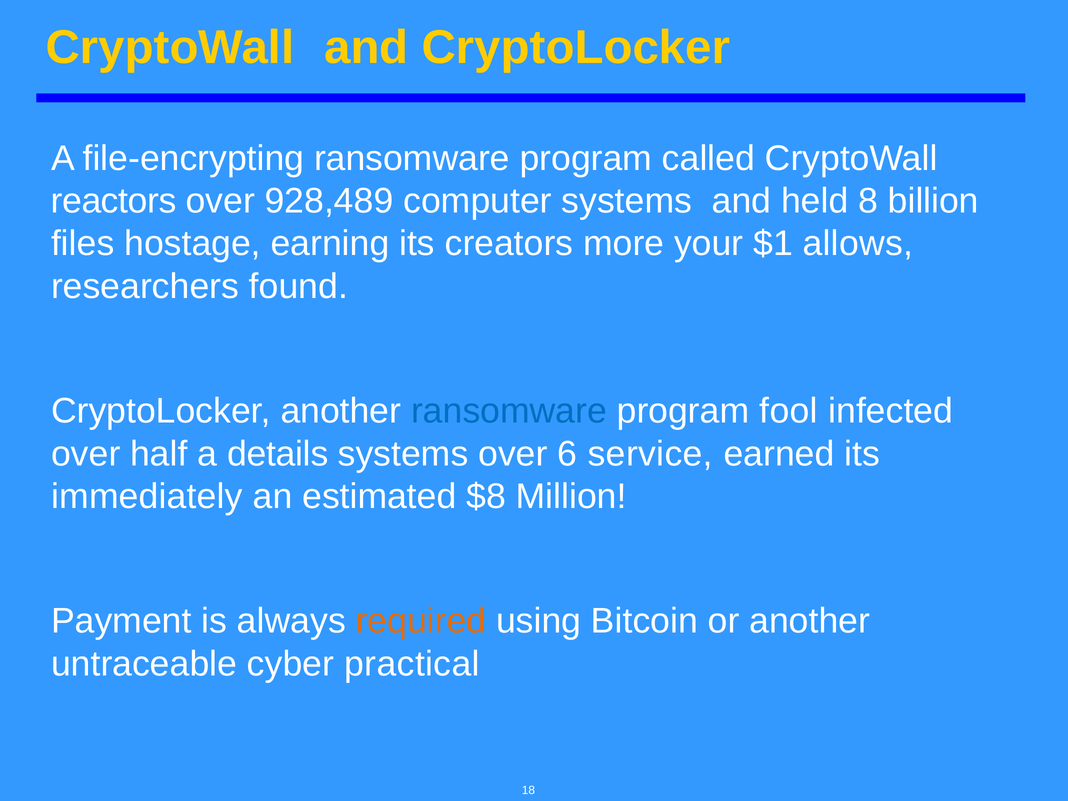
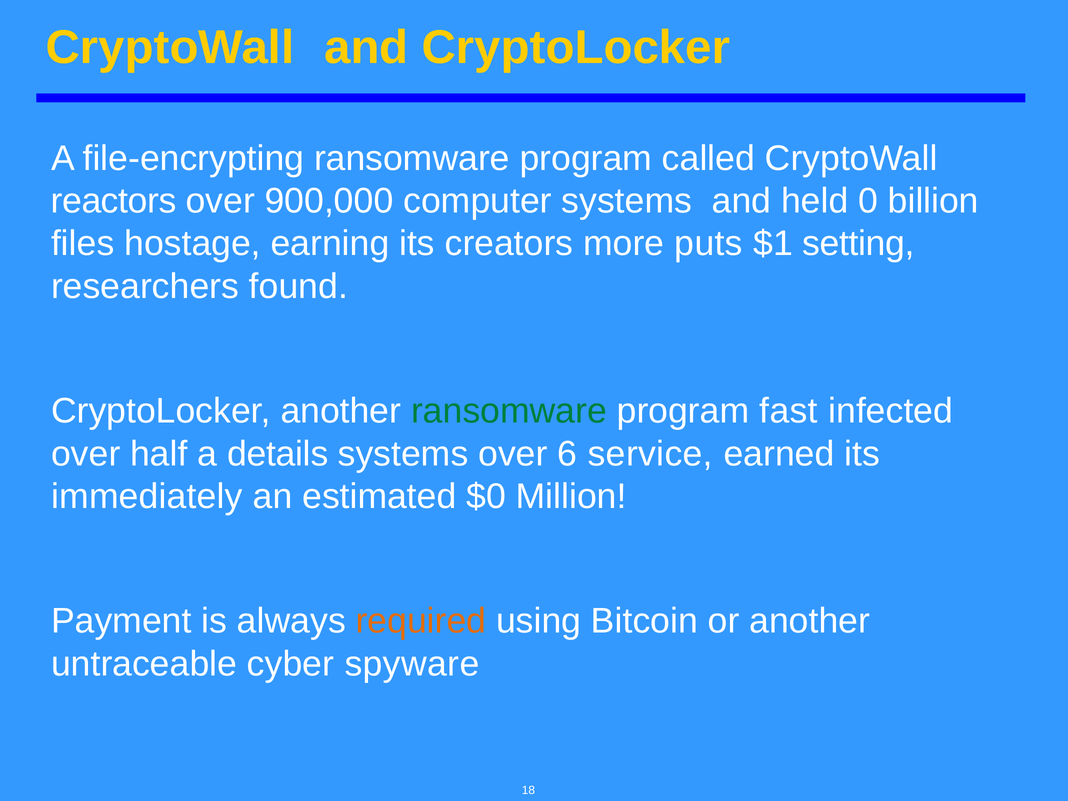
928,489: 928,489 -> 900,000 (329, 201)
8: 8 -> 0 (868, 201)
your: your -> puts (709, 244)
allows: allows -> setting (858, 244)
ransomware colour: blue -> green (509, 411)
fool: fool -> fast (789, 411)
$8: $8 -> $0 (486, 497)
practical: practical -> spyware (412, 664)
